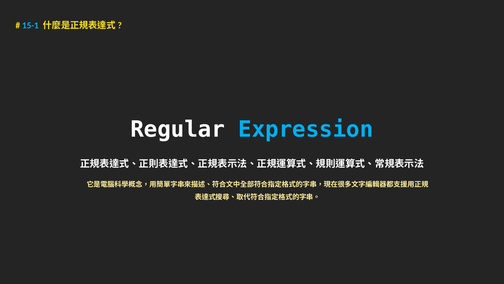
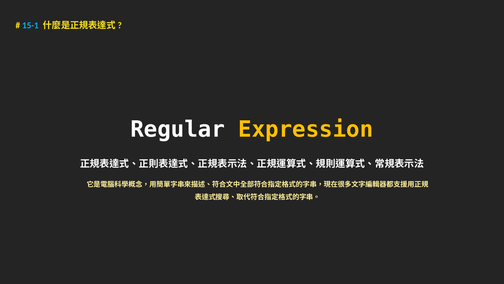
Expression colour: light blue -> yellow (306, 129)
